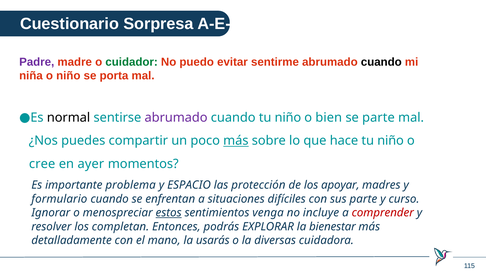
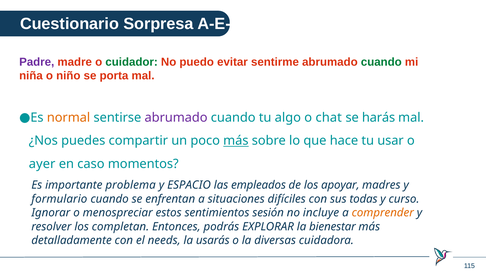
cuando colour: black -> green (381, 62)
normal colour: black -> orange (69, 117)
cuando tu niño: niño -> algo (288, 117)
bien: bien -> chat (329, 117)
se parte: parte -> harás (379, 117)
hace tu niño: niño -> usar (391, 140)
cree: cree -> ayer (42, 163)
ayer: ayer -> caso (91, 163)
protección: protección -> empleados (258, 185)
sus parte: parte -> todas (364, 198)
estos underline: present -> none (169, 212)
venga: venga -> sesión (268, 212)
comprender colour: red -> orange (383, 212)
mano: mano -> needs (164, 240)
